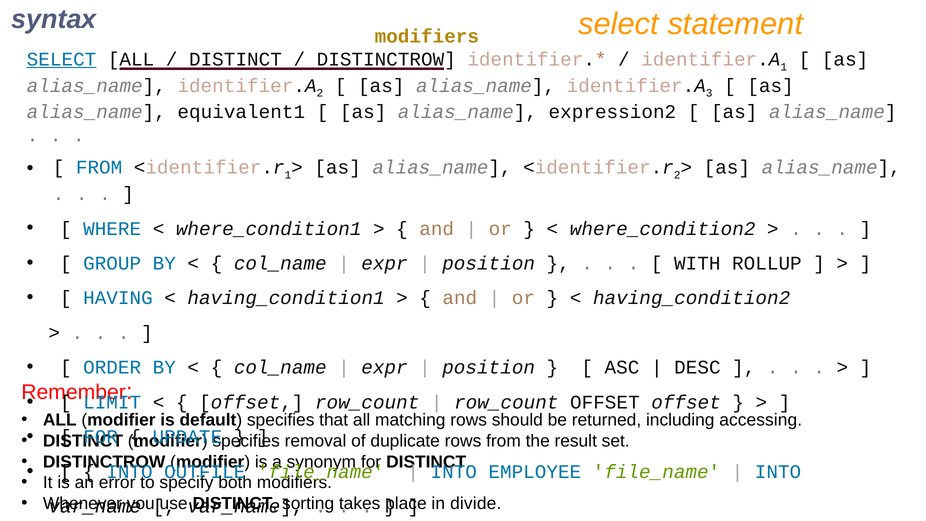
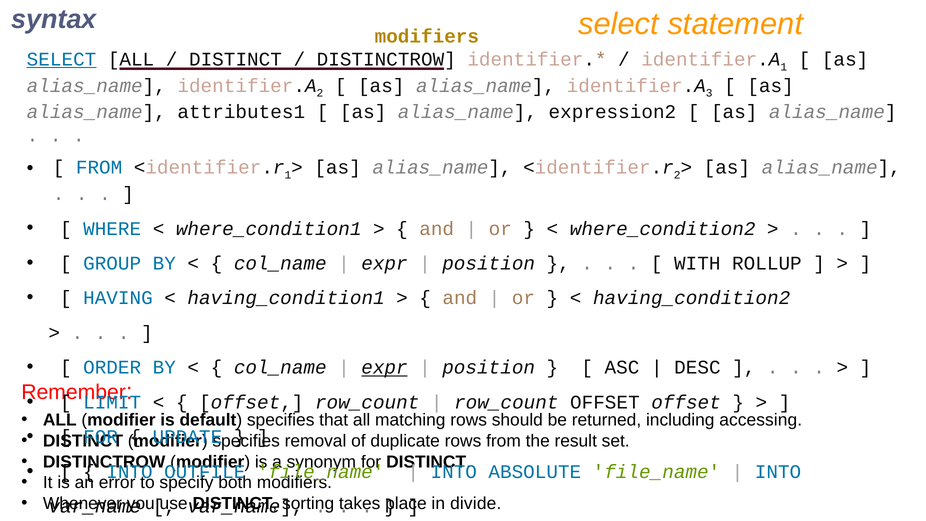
equivalent1: equivalent1 -> attributes1 (241, 112)
expr underline: none -> present (384, 367)
EMPLOYEE: EMPLOYEE -> ABSOLUTE (535, 472)
